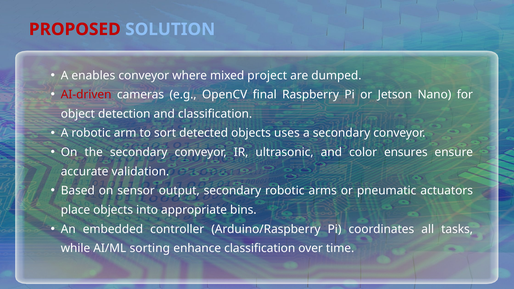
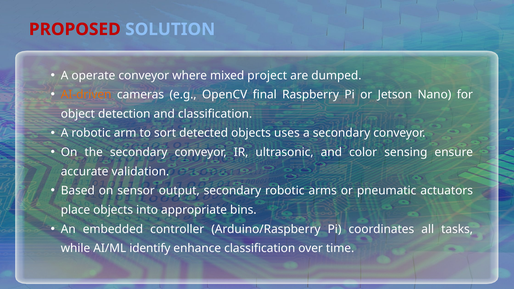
enables: enables -> operate (93, 75)
AI-driven colour: red -> orange (86, 95)
ensures: ensures -> sensing (406, 152)
sorting: sorting -> identify (150, 248)
